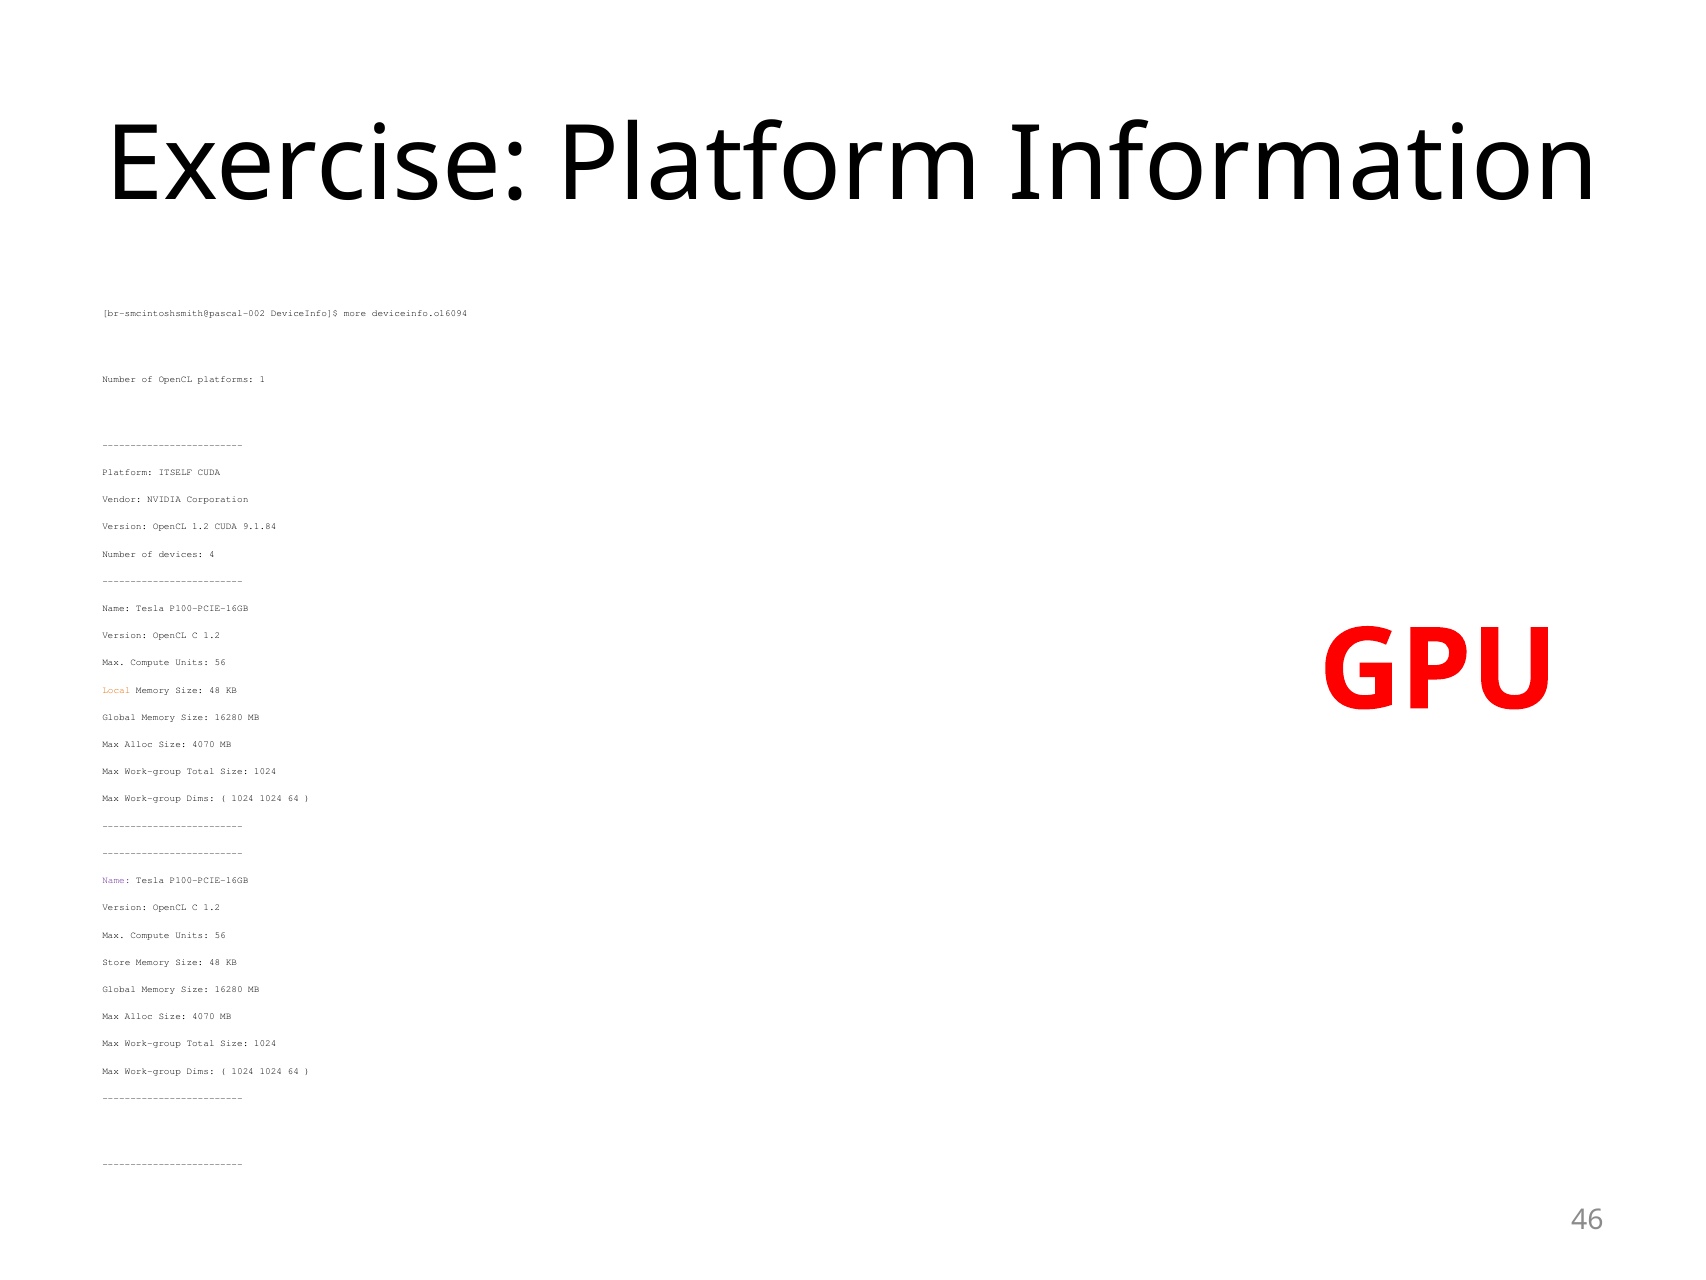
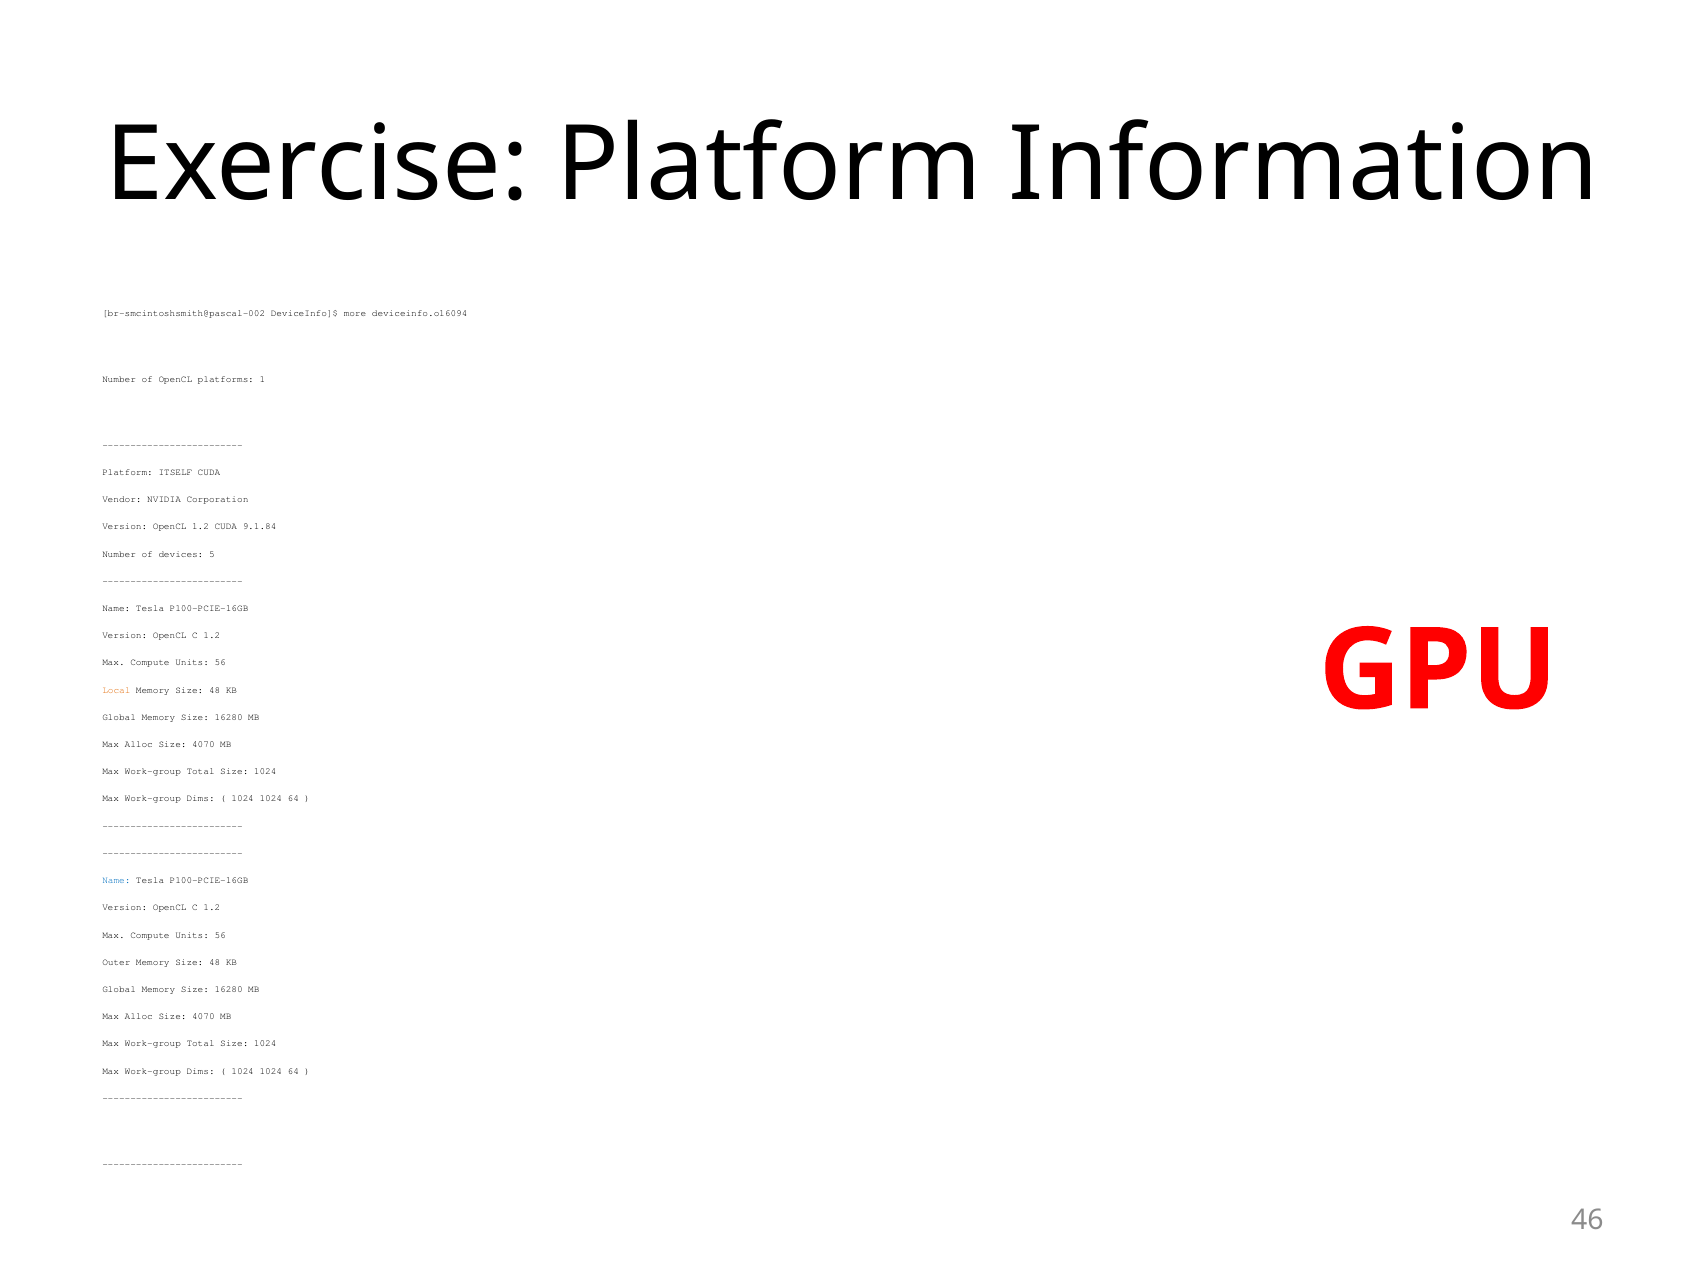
4: 4 -> 5 (212, 554)
Name colour: purple -> blue (116, 880)
Store: Store -> Outer (116, 962)
